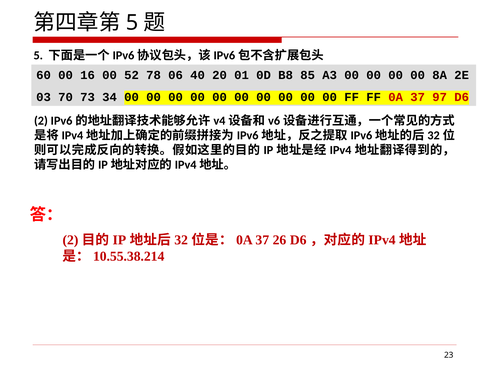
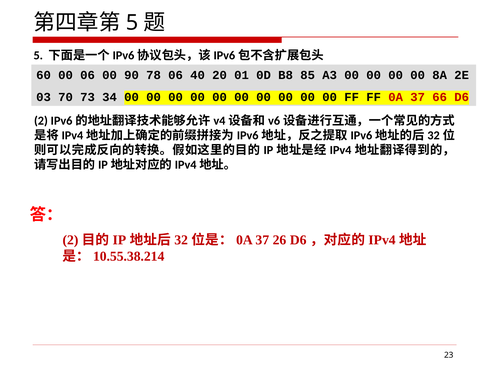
00 16: 16 -> 06 (88, 75)
52: 52 -> 90 (132, 75)
97: 97 -> 66 (440, 97)
